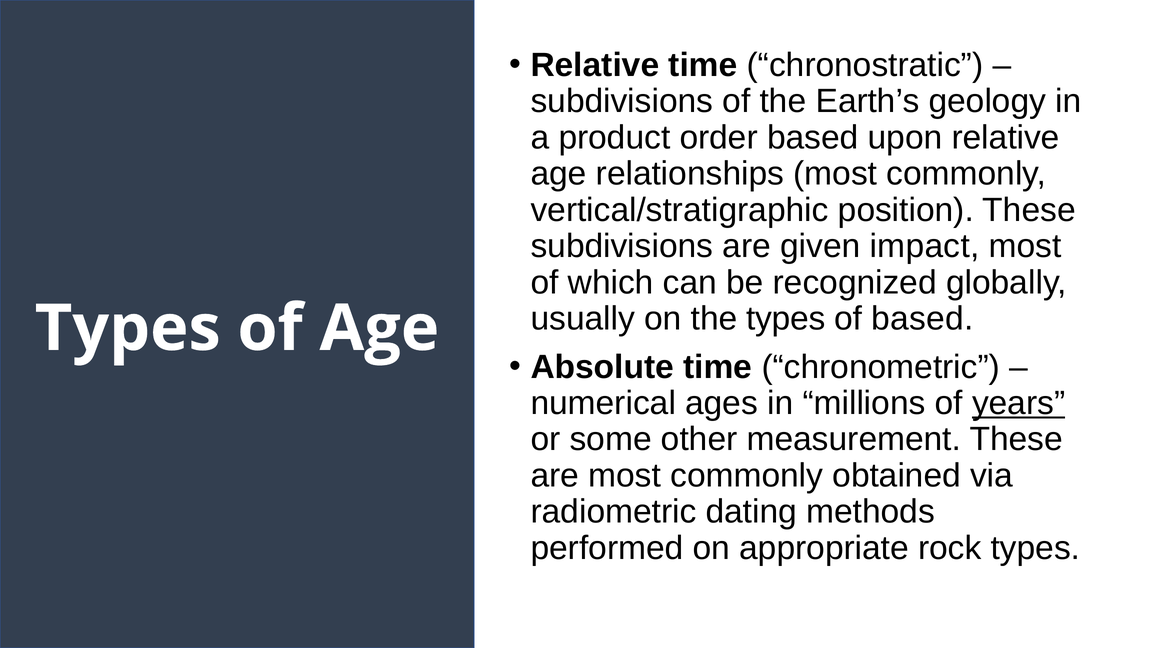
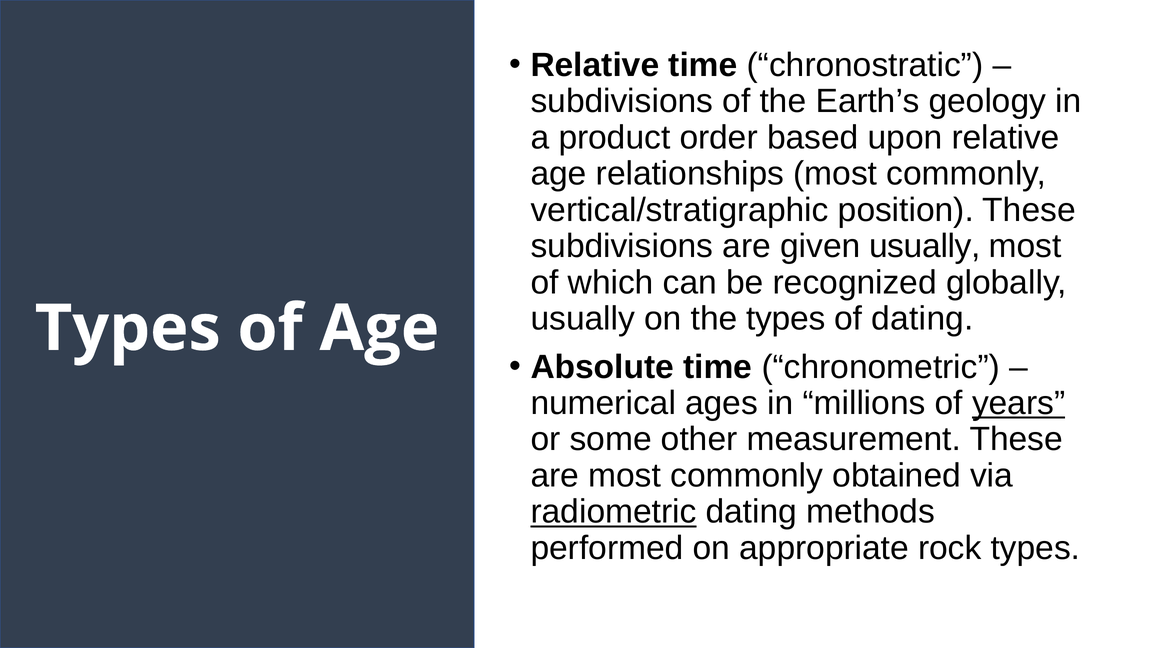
given impact: impact -> usually (925, 246)
of based: based -> dating (923, 319)
radiometric underline: none -> present (614, 512)
